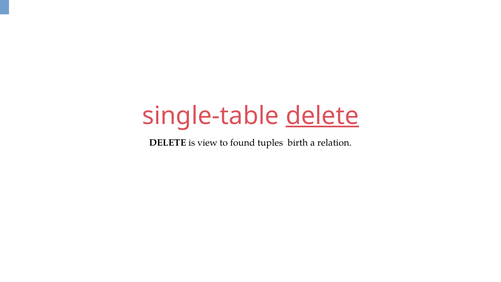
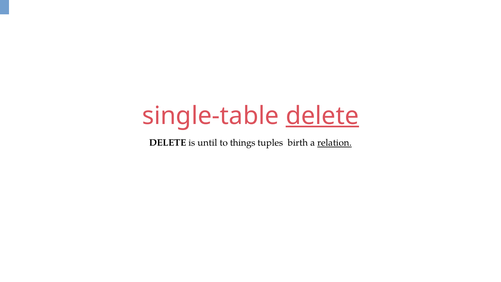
view: view -> until (207, 143)
found: found -> things (243, 143)
relation underline: none -> present (334, 143)
